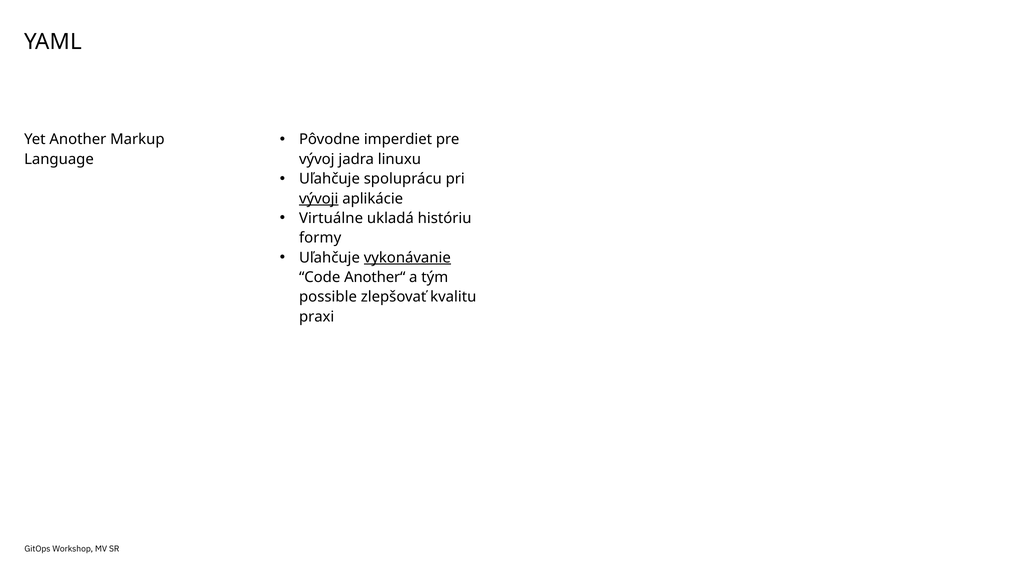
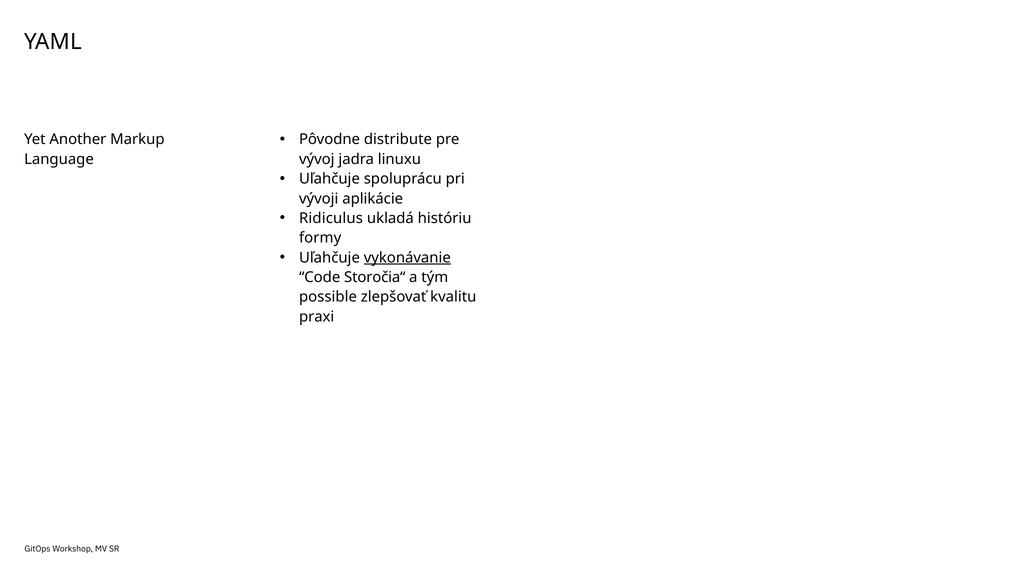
imperdiet: imperdiet -> distribute (398, 140)
vývoji underline: present -> none (319, 199)
Virtuálne: Virtuálne -> Ridiculus (331, 218)
Another“: Another“ -> Storočia“ (375, 277)
